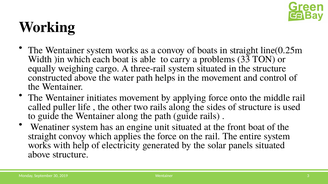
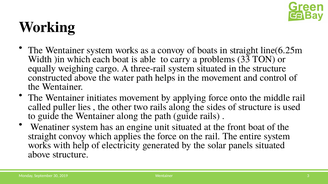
line(0.25m: line(0.25m -> line(6.25m (282, 50)
life: life -> lies (84, 107)
